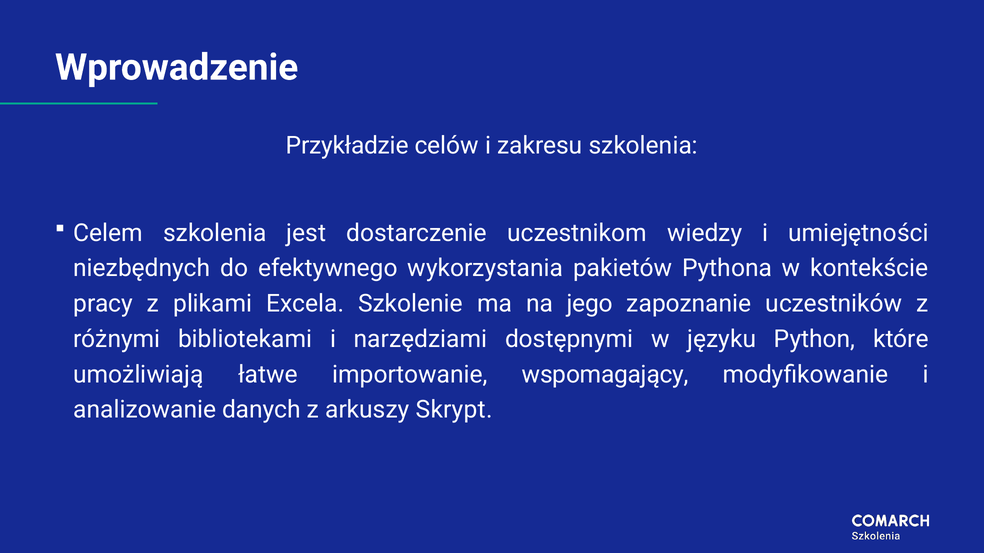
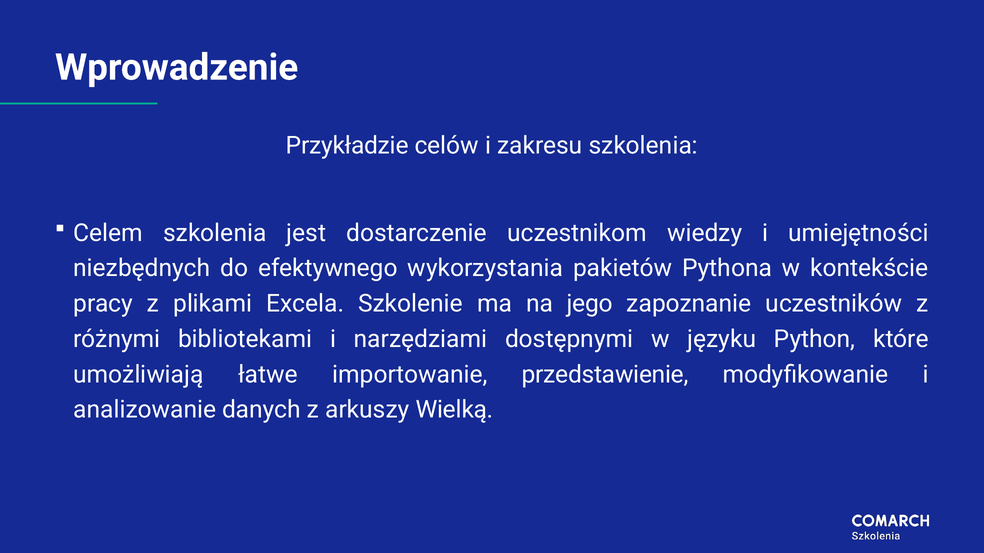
wspomagający: wspomagający -> przedstawienie (605, 375)
Skrypt: Skrypt -> Wielką (454, 410)
